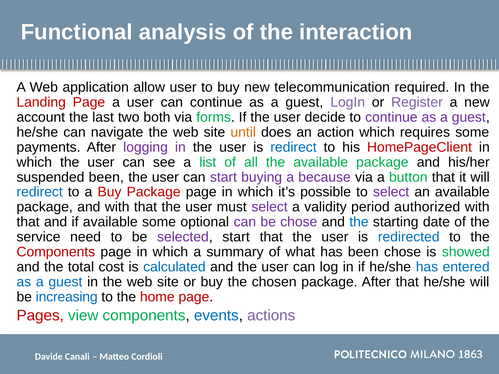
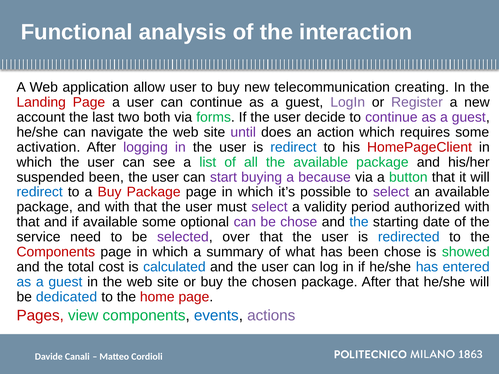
required: required -> creating (422, 87)
until colour: orange -> purple (243, 132)
payments: payments -> activation (48, 147)
selected start: start -> over (236, 237)
increasing: increasing -> dedicated (67, 297)
